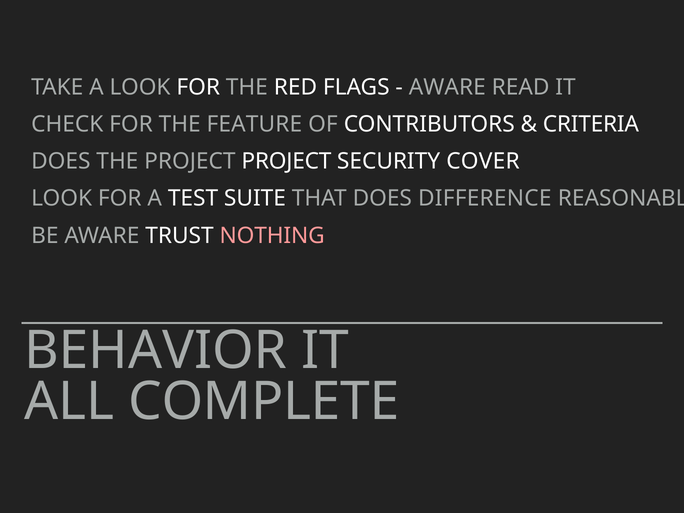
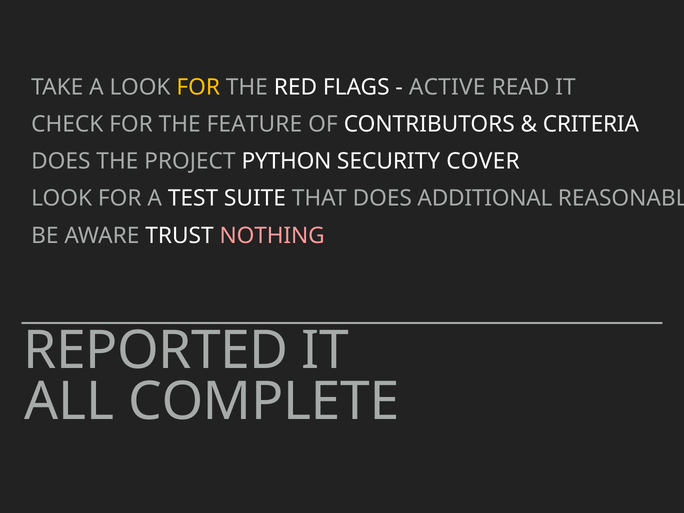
FOR colour: white -> yellow (198, 87)
AWARE: AWARE -> ACTIVE (447, 87)
PROJECT PROJECT: PROJECT -> PYTHON (286, 161)
DIFFERENCE: DIFFERENCE -> ADDITIONAL (485, 198)
BEHAVIOR: BEHAVIOR -> REPORTED (156, 351)
